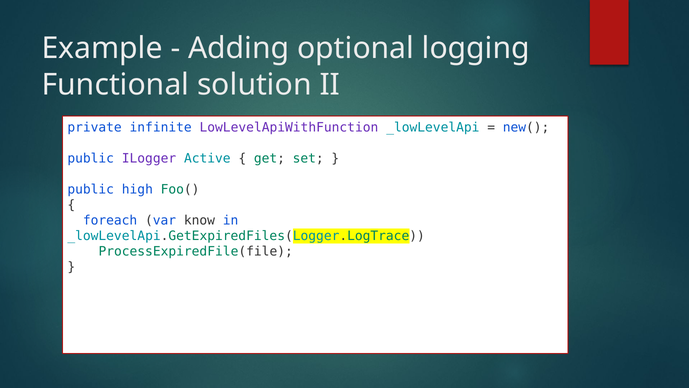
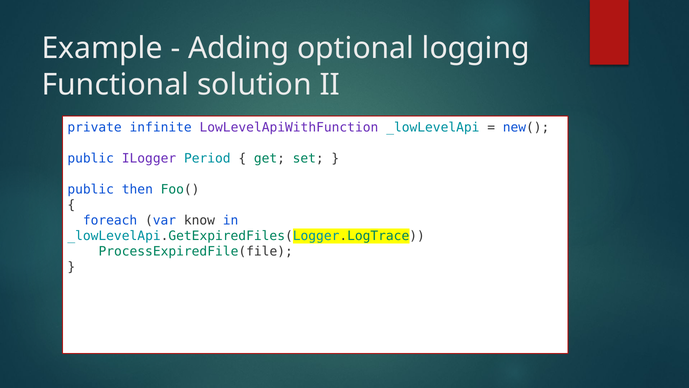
Active: Active -> Period (207, 158)
high: high -> then (137, 189)
